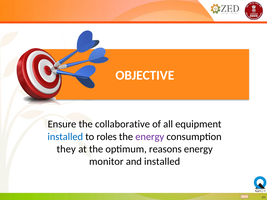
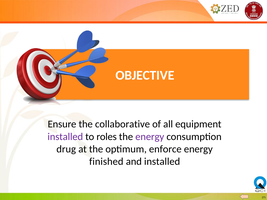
installed colour: blue -> purple (65, 137)
they: they -> drug (66, 149)
reasons: reasons -> enforce (165, 149)
monitor: monitor -> finished (106, 162)
